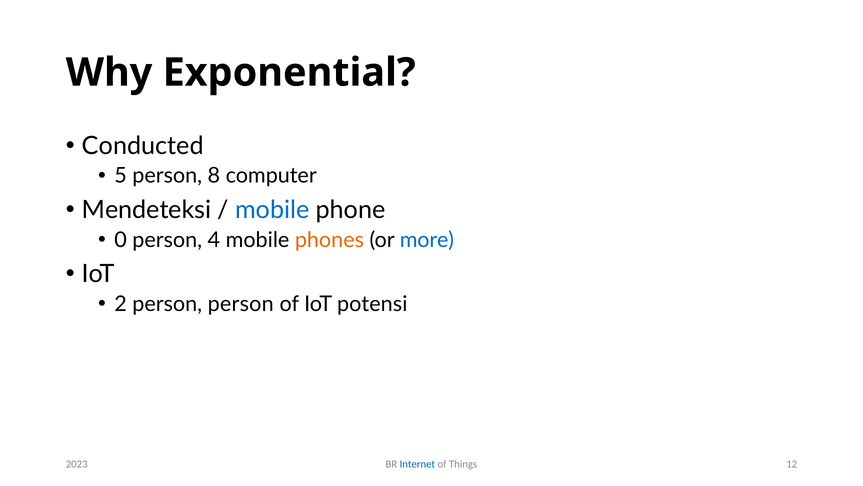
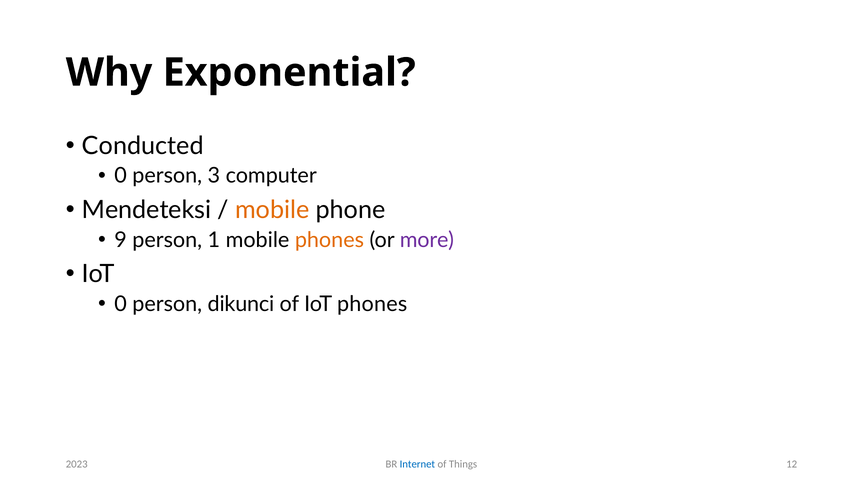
5: 5 -> 0 (121, 176)
8: 8 -> 3 (214, 176)
mobile colour: blue -> orange (272, 210)
0: 0 -> 9 (121, 240)
4: 4 -> 1 (214, 240)
more colour: blue -> purple (427, 240)
2: 2 -> 0 (121, 304)
person person: person -> dikunci (241, 304)
IoT potensi: potensi -> phones (372, 304)
